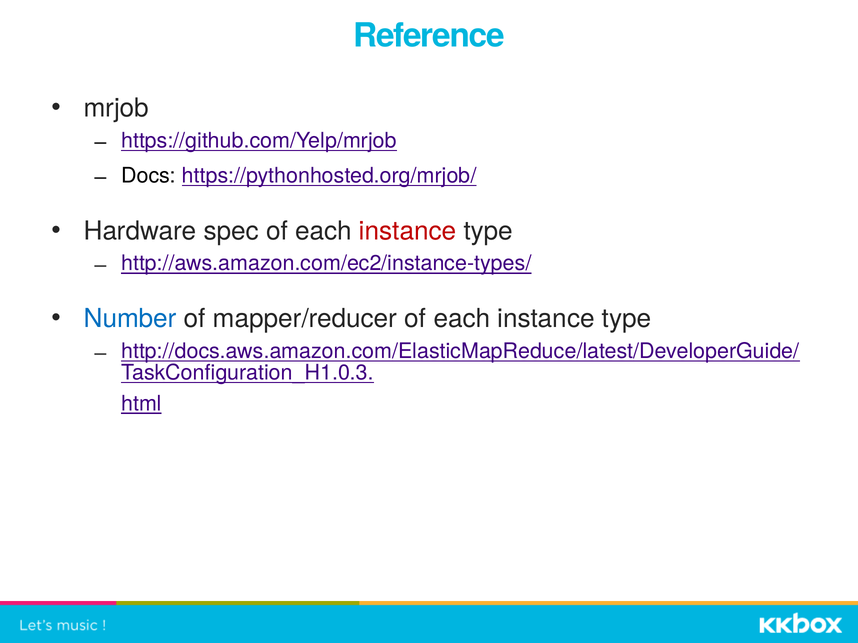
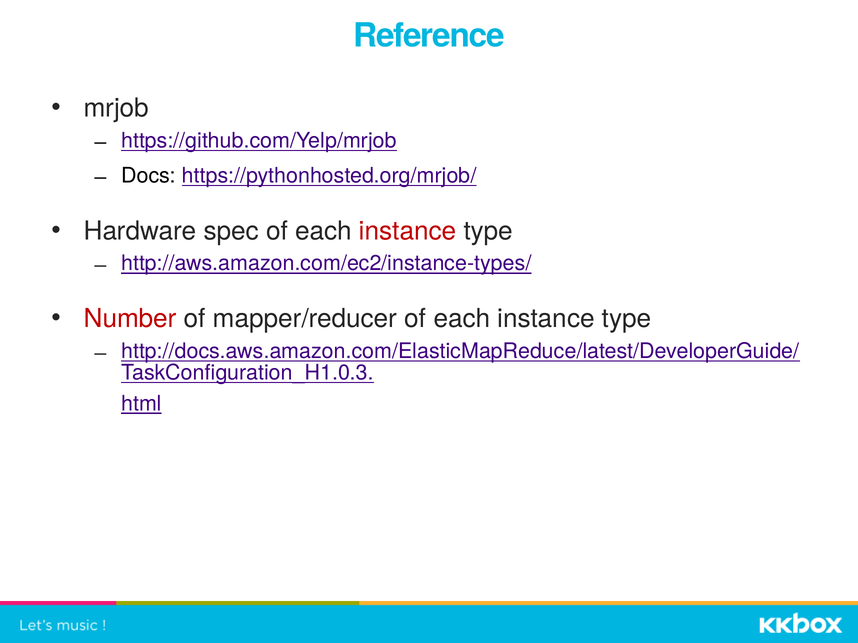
Number colour: blue -> red (130, 319)
